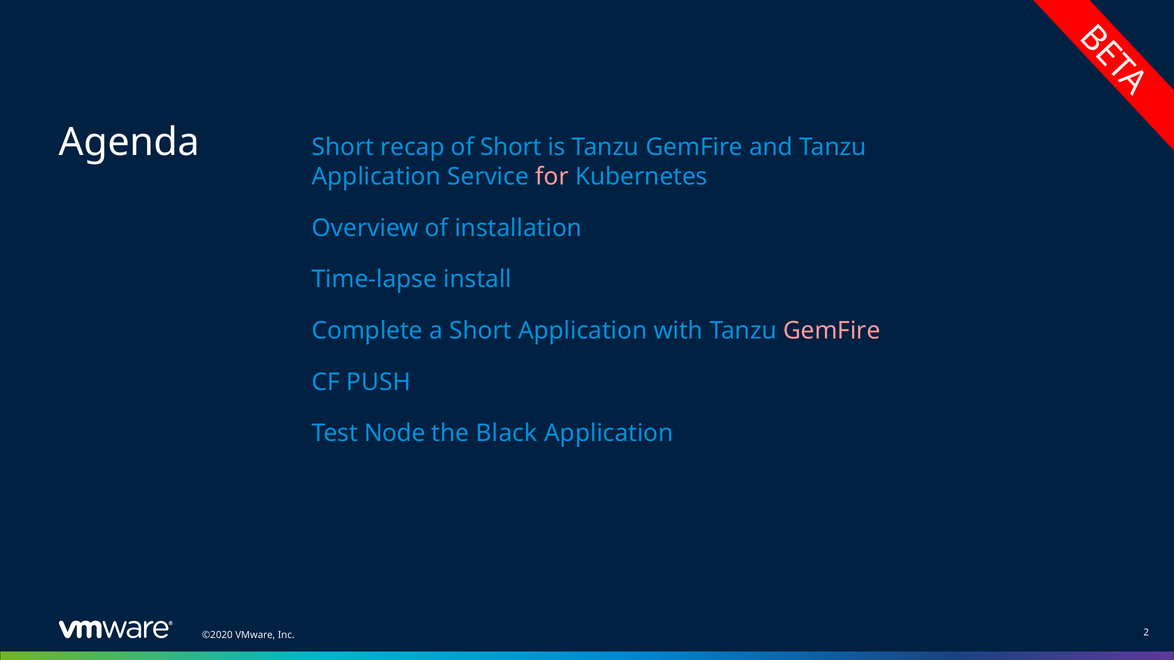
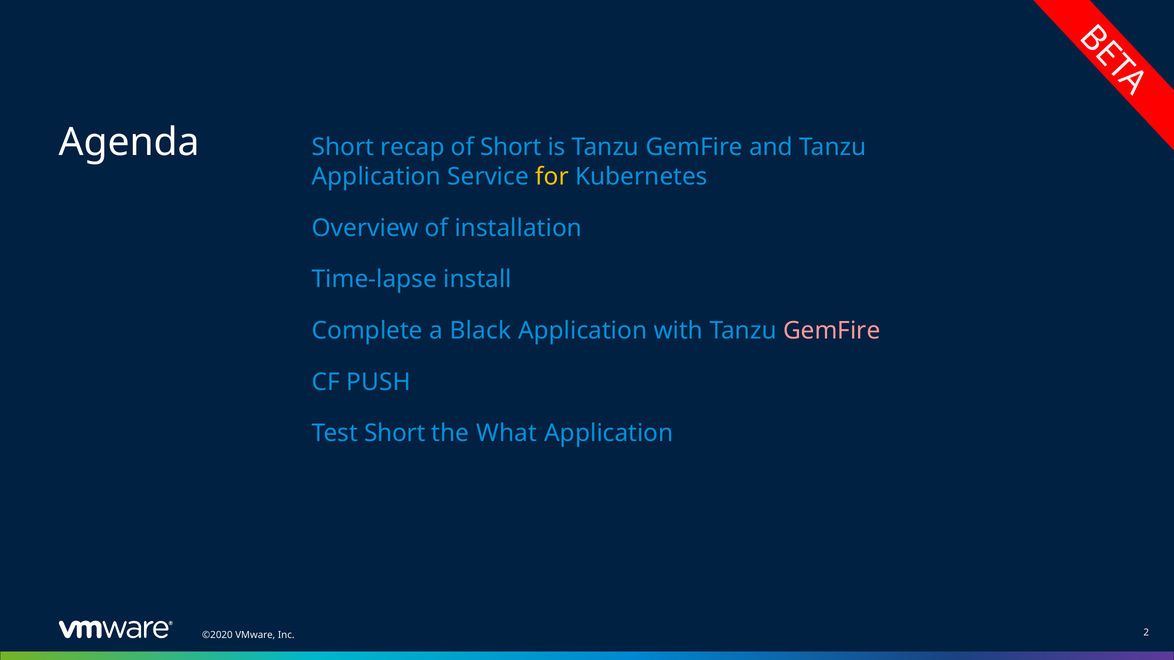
for colour: pink -> yellow (552, 177)
a Short: Short -> Black (480, 331)
Test Node: Node -> Short (395, 434)
Black: Black -> What (507, 434)
